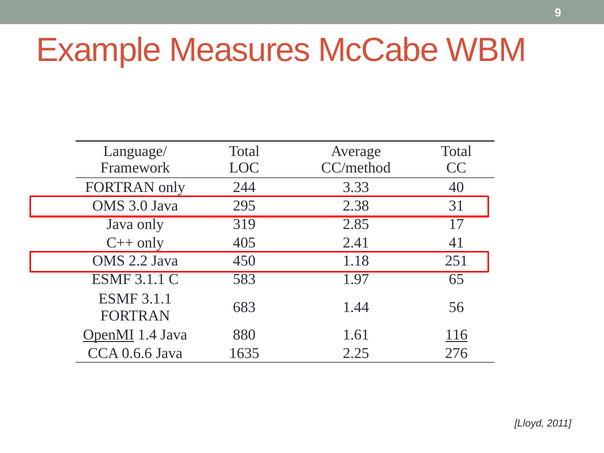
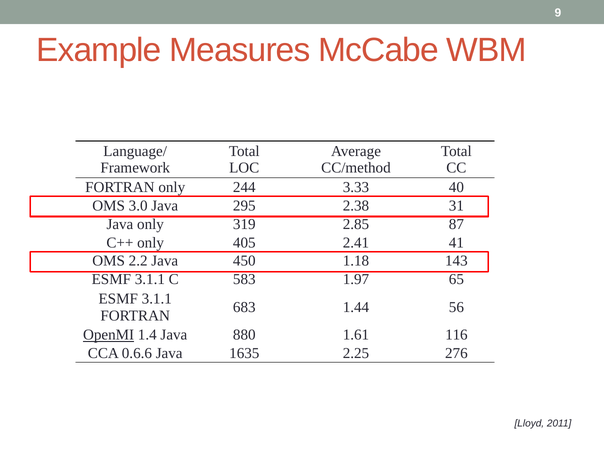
17: 17 -> 87 (456, 224)
251: 251 -> 143 (456, 261)
116 underline: present -> none (456, 335)
